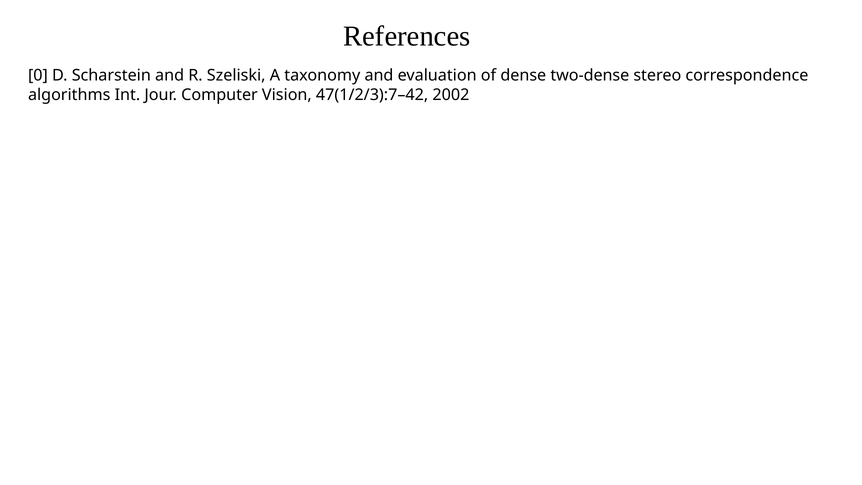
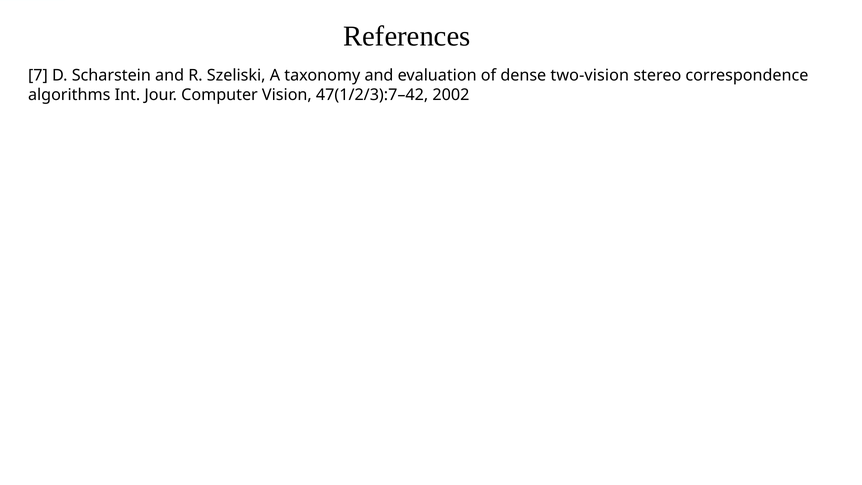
0: 0 -> 7 (38, 75)
two-dense: two-dense -> two-vision (590, 75)
